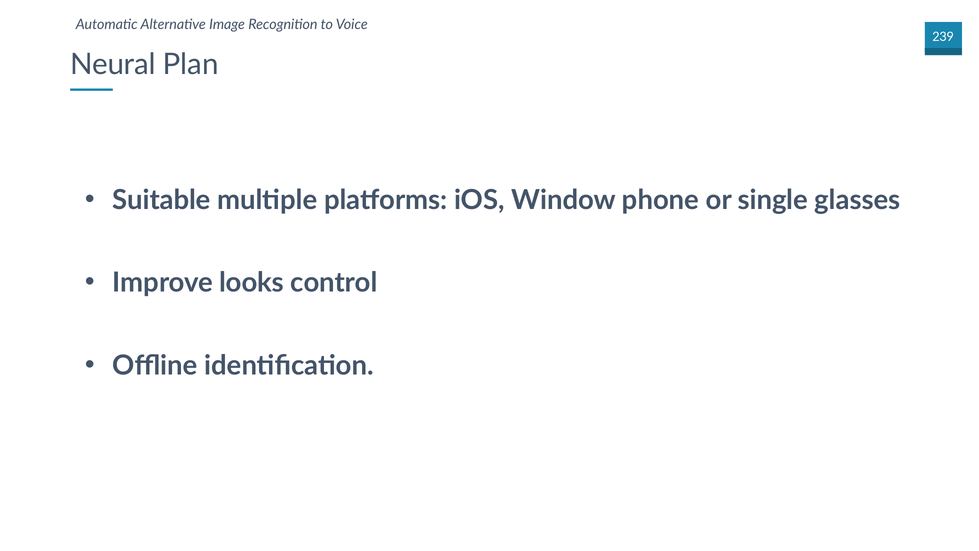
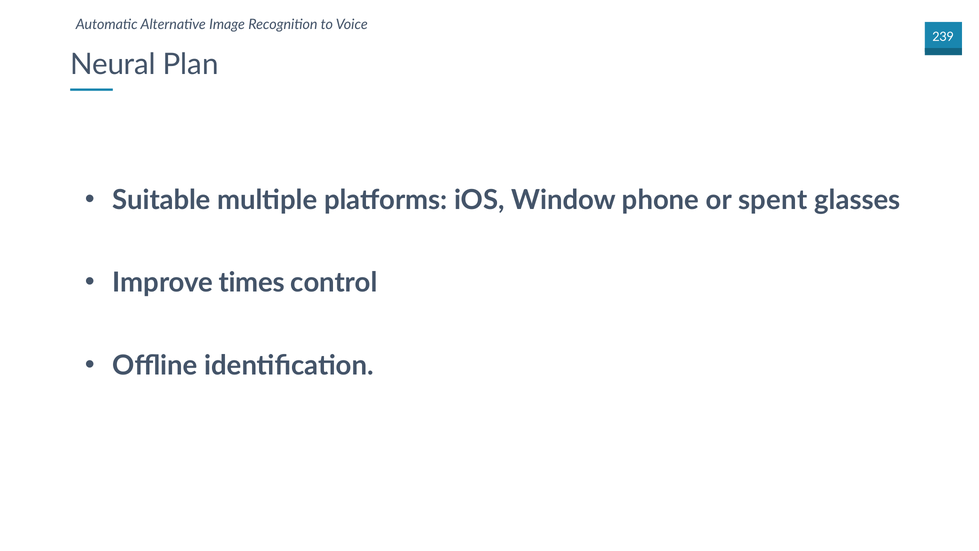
single: single -> spent (773, 200)
looks: looks -> times (252, 283)
